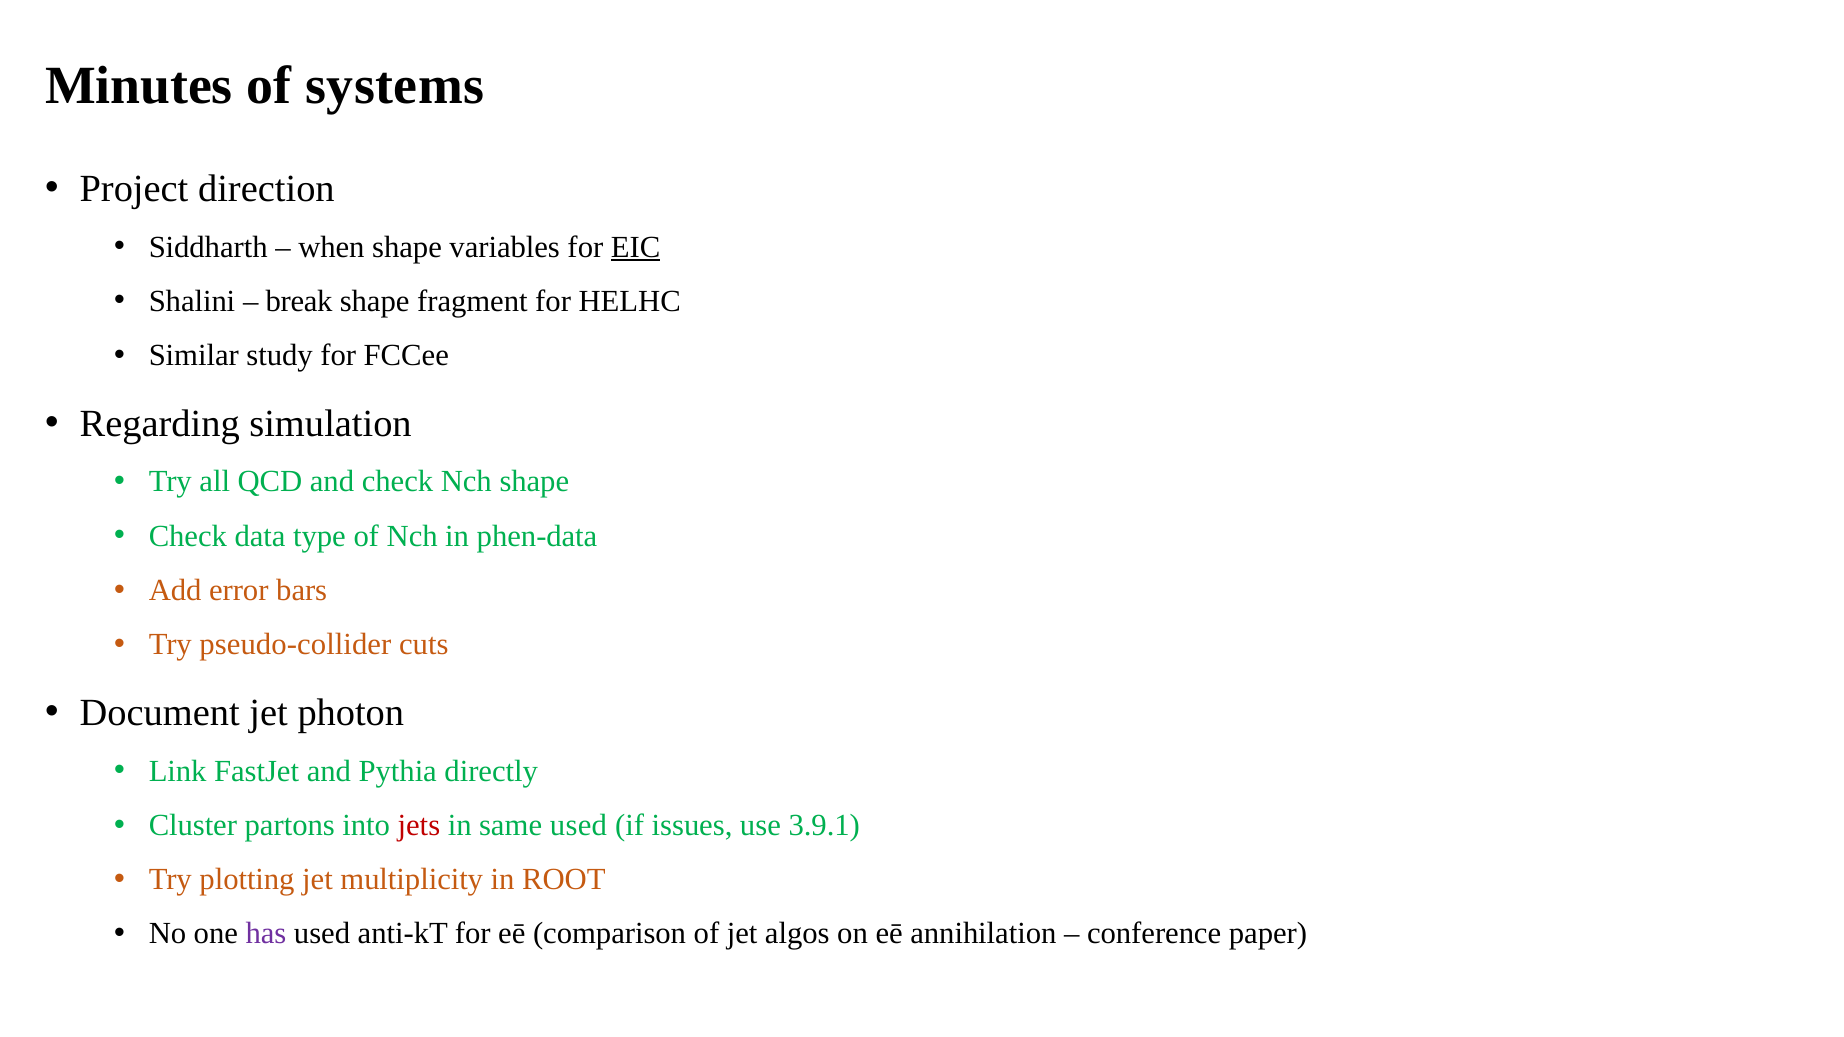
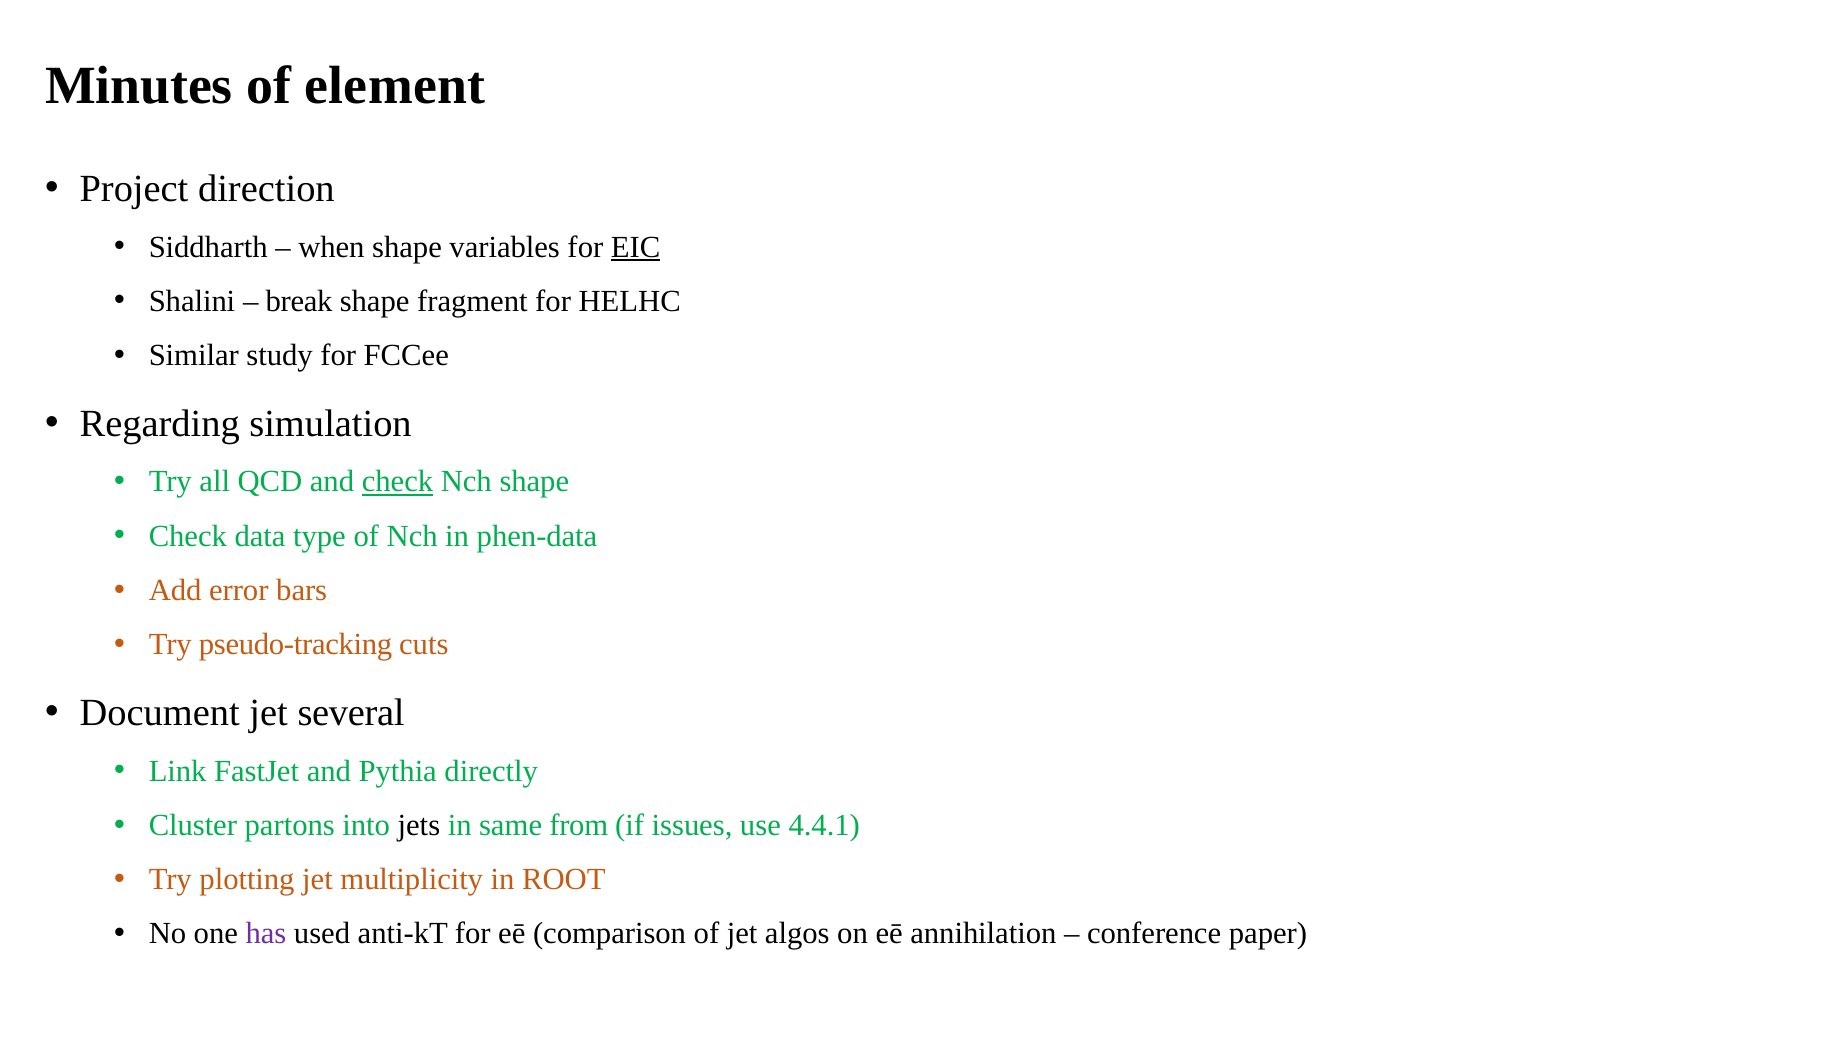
systems: systems -> element (395, 86)
check underline: none -> present (398, 482)
pseudo-collider: pseudo-collider -> pseudo-tracking (296, 645)
photon: photon -> several (351, 713)
jets colour: red -> black (419, 825)
same used: used -> from (579, 825)
3.9.1: 3.9.1 -> 4.4.1 (824, 825)
